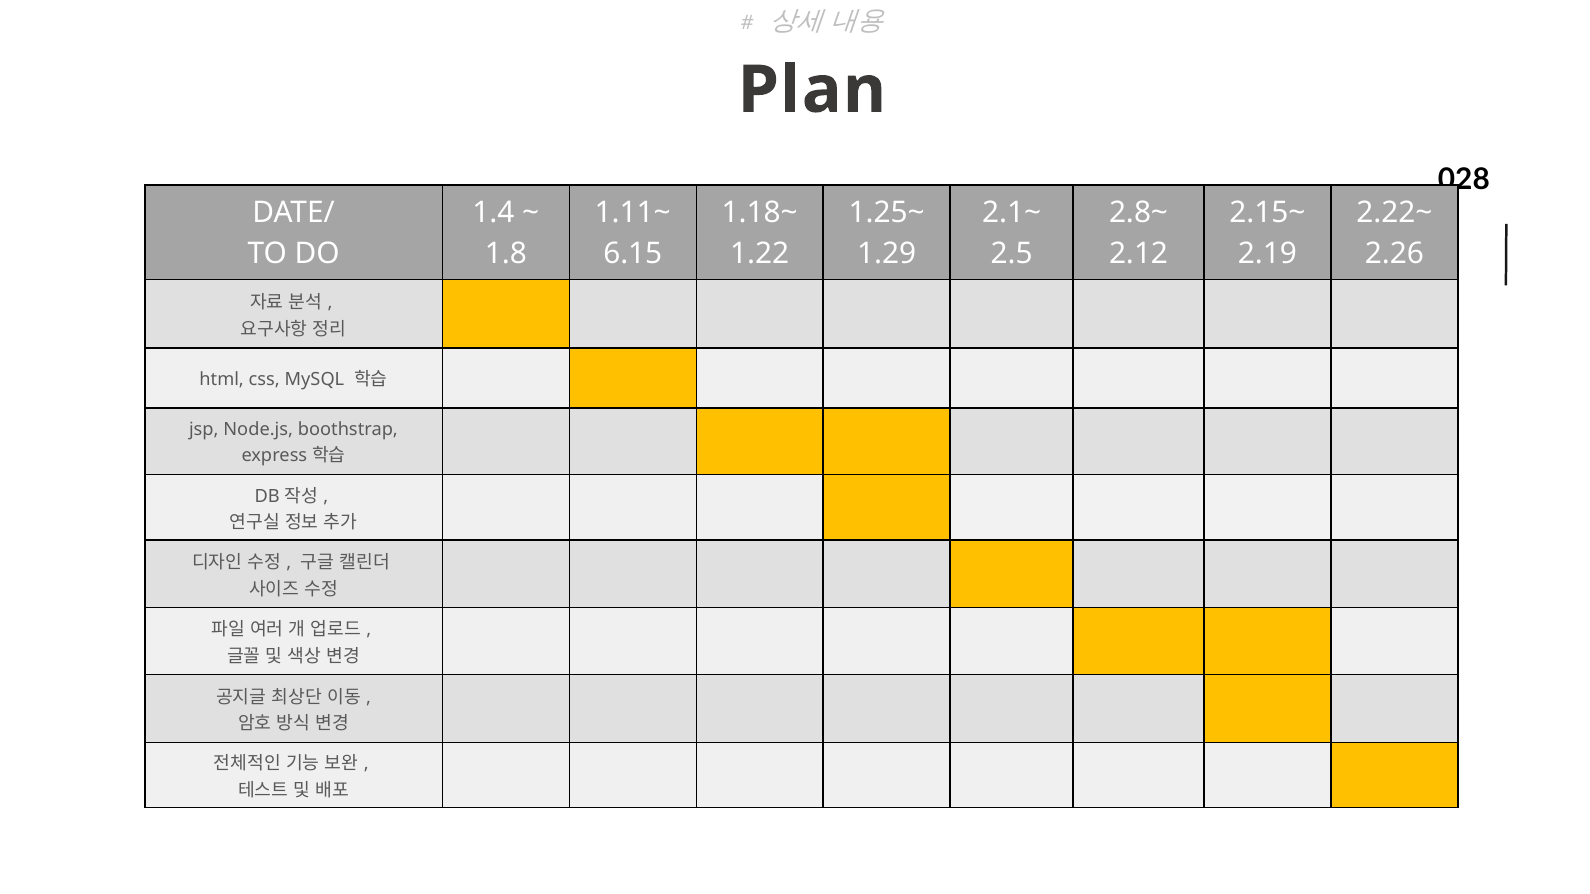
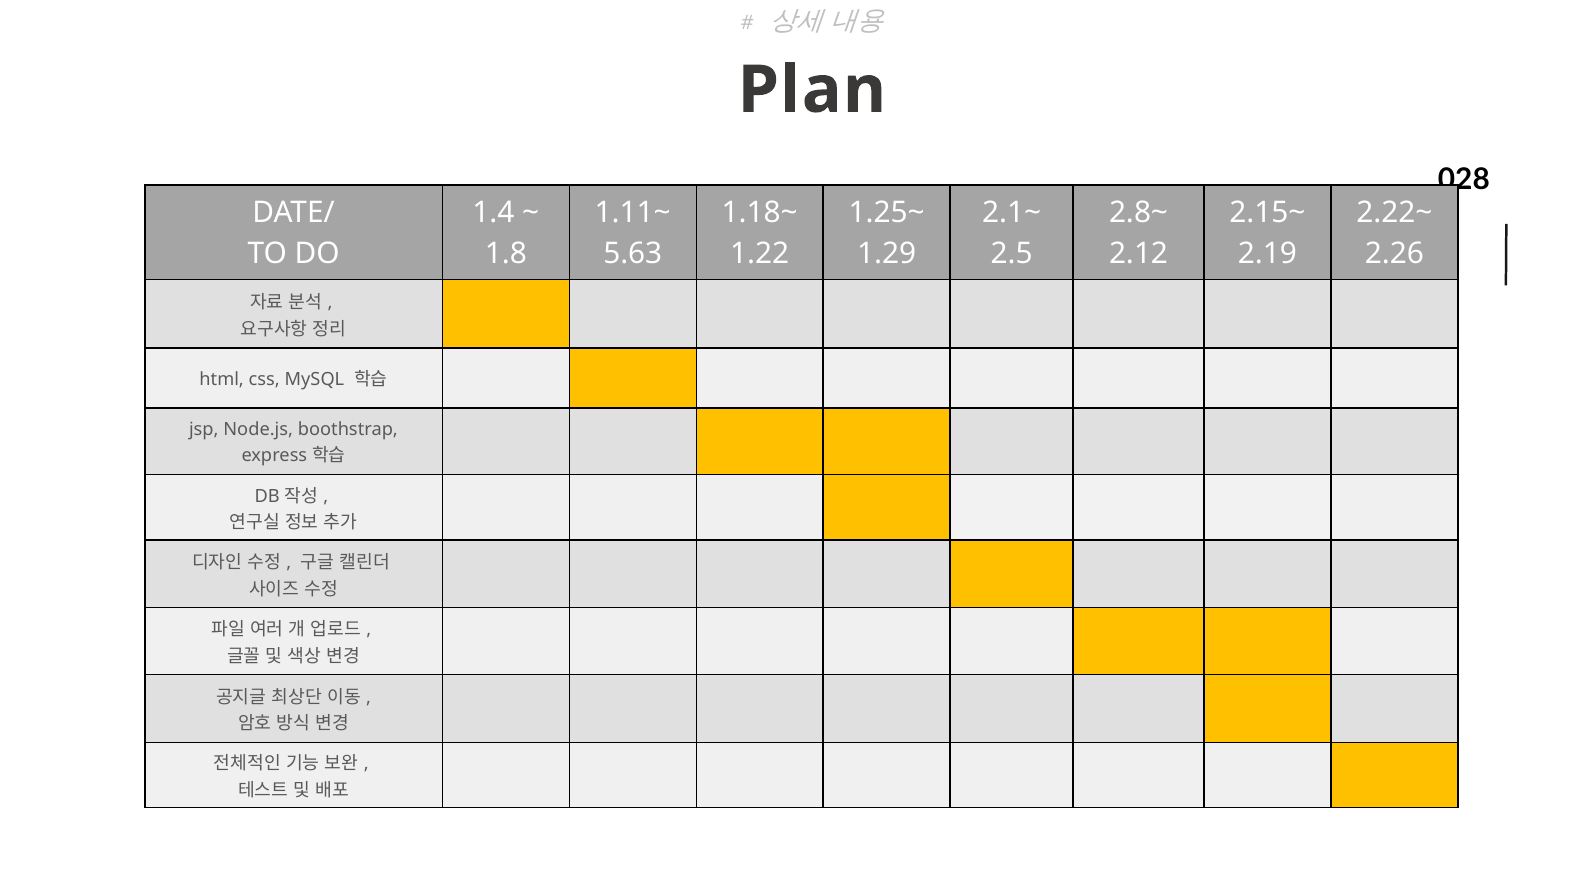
6.15: 6.15 -> 5.63 (633, 253)
